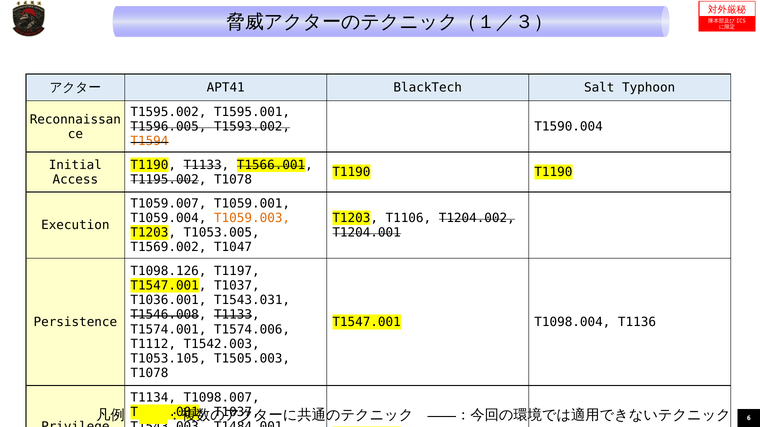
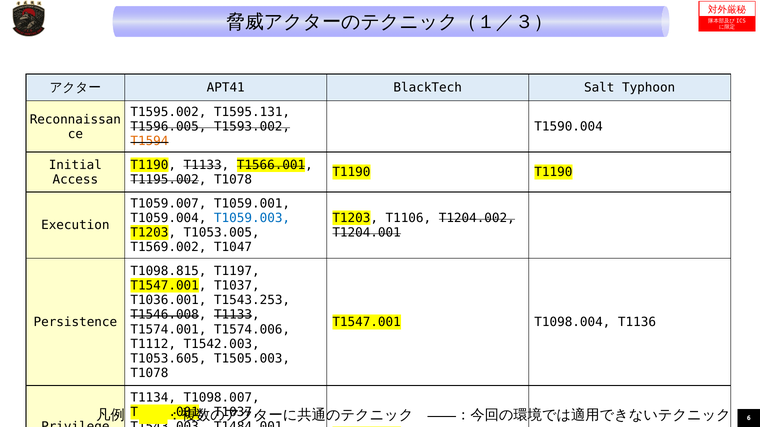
T1595.001: T1595.001 -> T1595.131 (252, 112)
T1059.003 colour: orange -> blue (252, 218)
T1098.126: T1098.126 -> T1098.815 (168, 271)
T1543.031: T1543.031 -> T1543.253 (252, 301)
T1053.105: T1053.105 -> T1053.605 (168, 359)
